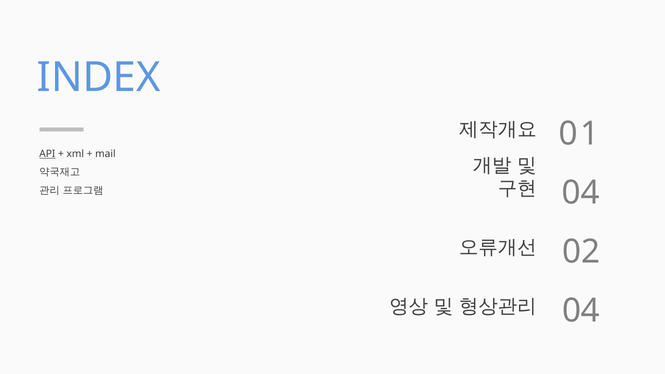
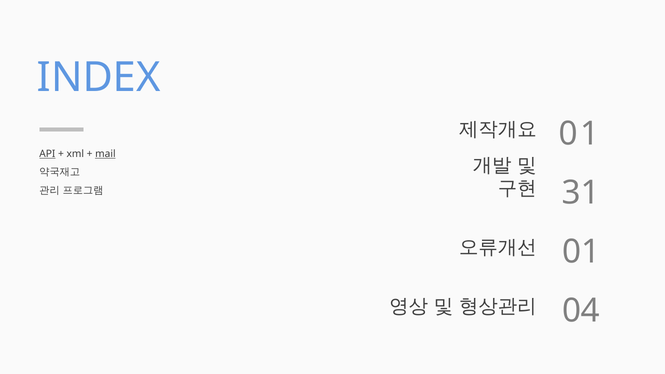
mail underline: none -> present (105, 154)
04: 04 -> 31 (581, 193)
02: 02 -> 01 (581, 252)
